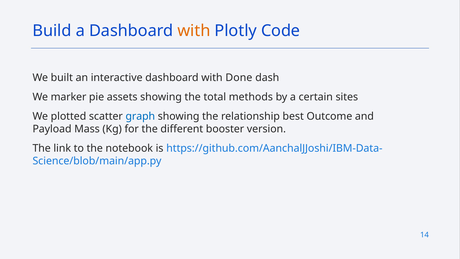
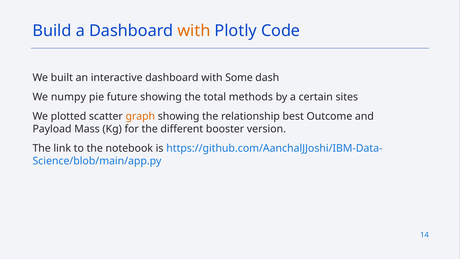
Done: Done -> Some (239, 78)
marker: marker -> numpy (68, 97)
assets: assets -> future (122, 97)
graph colour: blue -> orange (140, 116)
